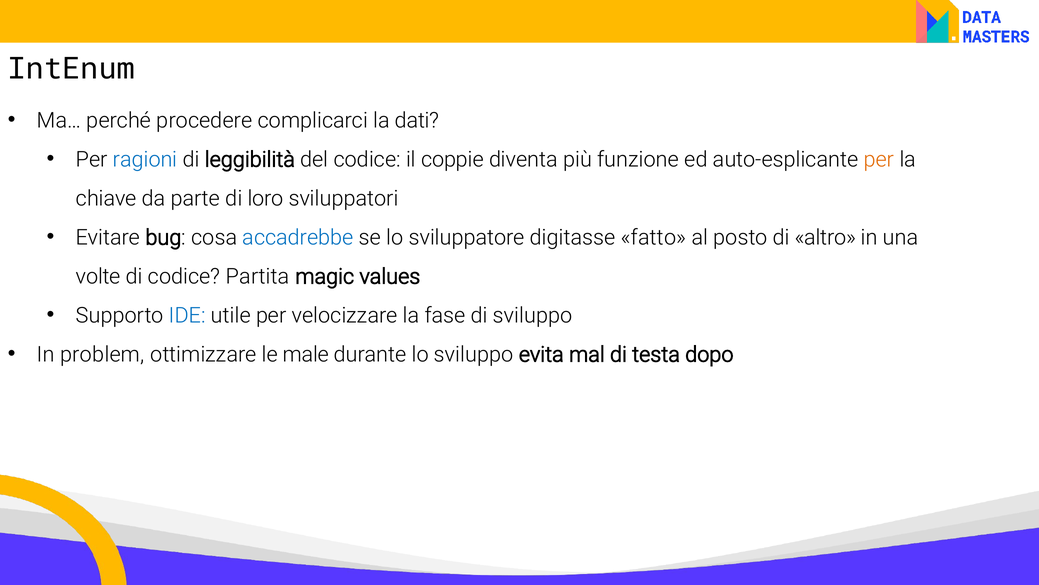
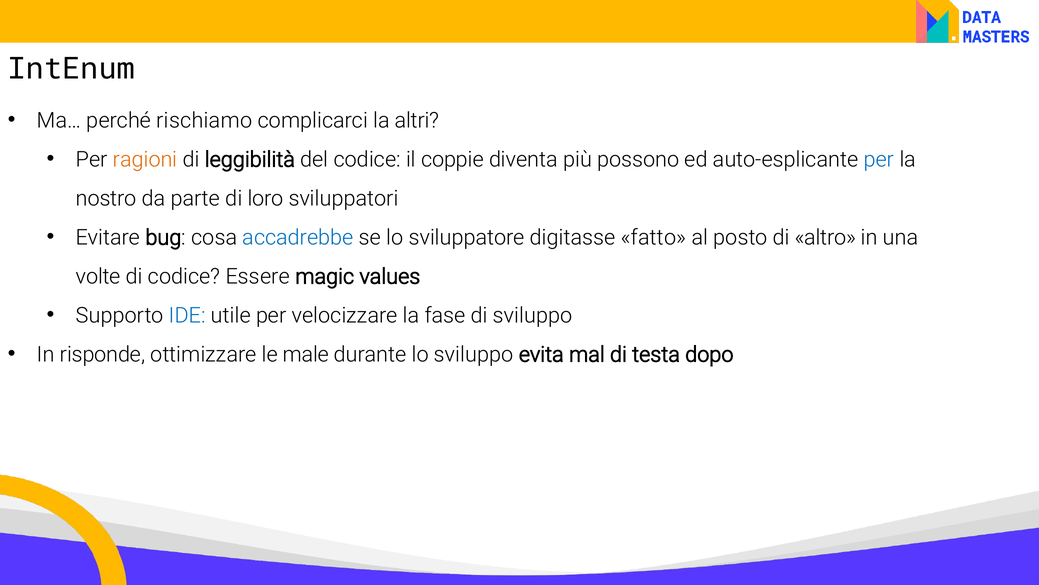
procedere: procedere -> rischiamo (204, 120)
dati: dati -> altri (417, 120)
ragioni colour: blue -> orange (145, 159)
funzione: funzione -> possono (638, 159)
per colour: orange -> blue (879, 159)
chiave: chiave -> nostro (106, 198)
Partita: Partita -> Essere (258, 276)
problem: problem -> risponde (103, 354)
